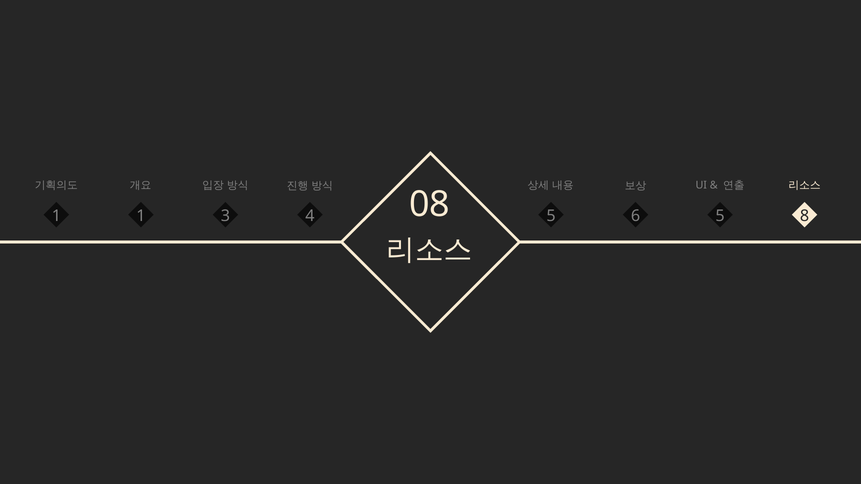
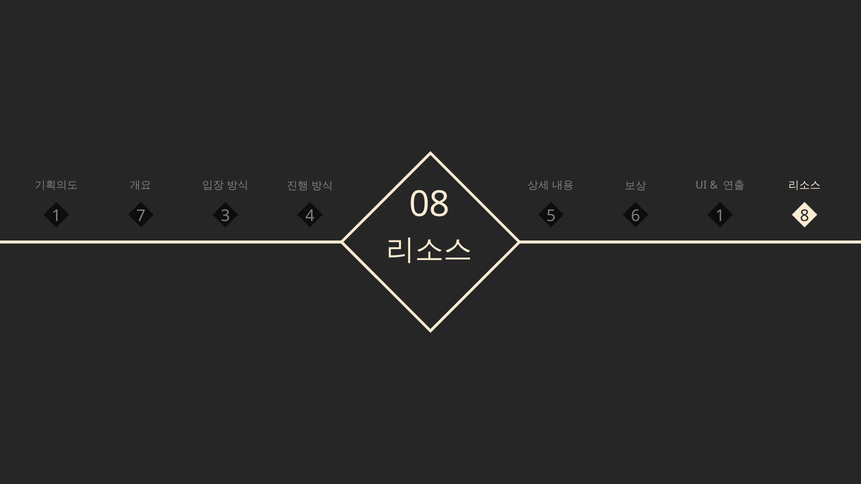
08 5: 5 -> 1 (720, 216)
1 1: 1 -> 7 (141, 216)
